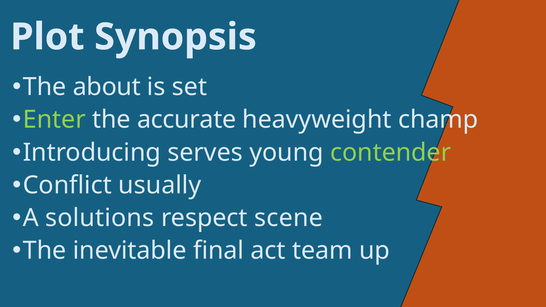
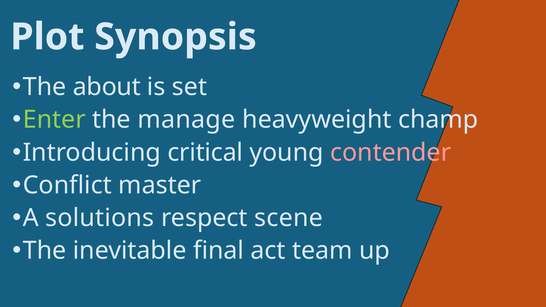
accurate: accurate -> manage (186, 120)
serves: serves -> critical (205, 152)
contender colour: light green -> pink (391, 152)
usually: usually -> master (160, 185)
